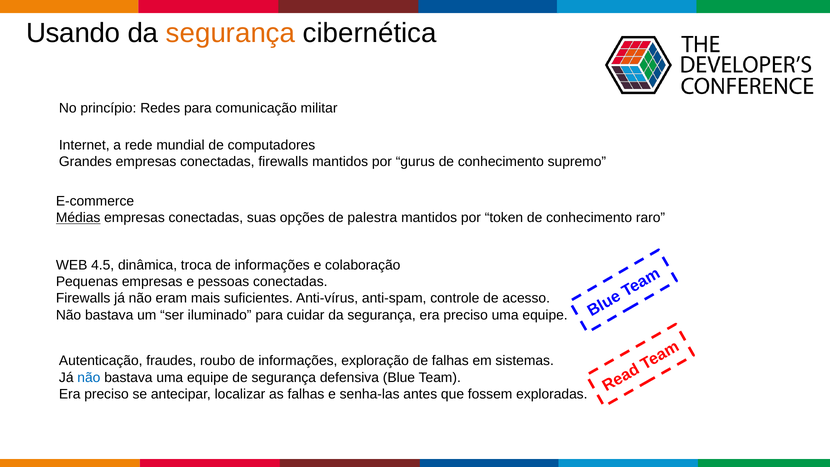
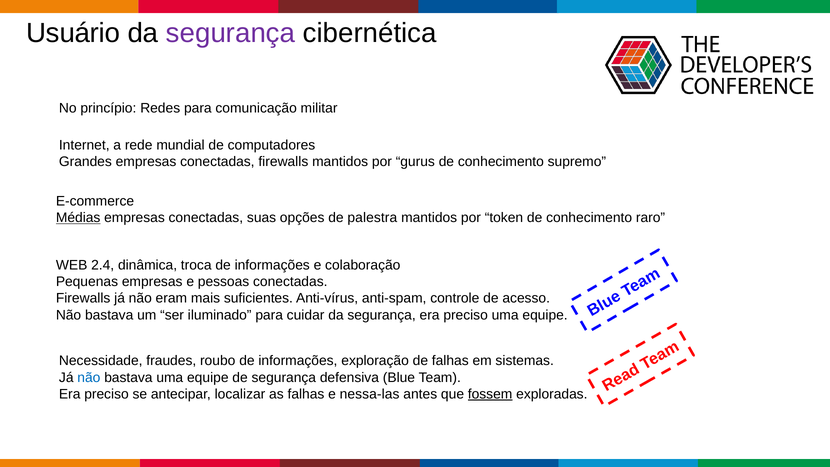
Usando: Usando -> Usuário (73, 33)
segurança colour: orange -> purple (231, 33)
4.5: 4.5 -> 2.4 (103, 265)
Autenticação: Autenticação -> Necessidade (101, 361)
senha-las: senha-las -> nessa-las (370, 394)
fossem underline: none -> present (490, 394)
